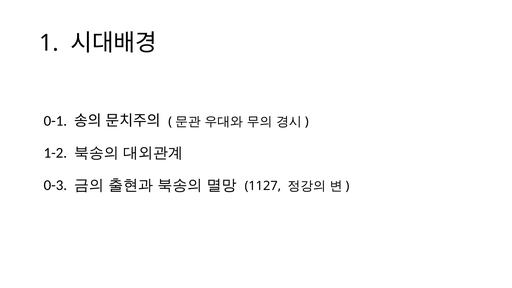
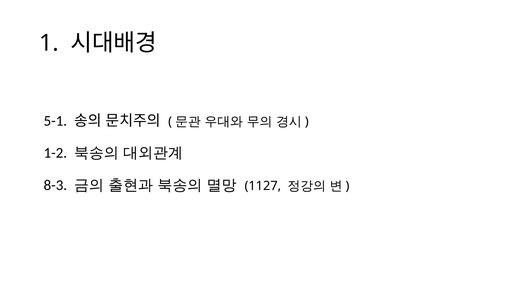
0-1: 0-1 -> 5-1 (55, 121)
0-3: 0-3 -> 8-3 (55, 185)
